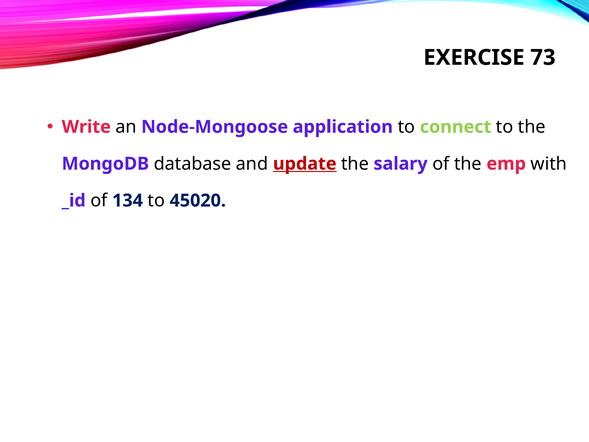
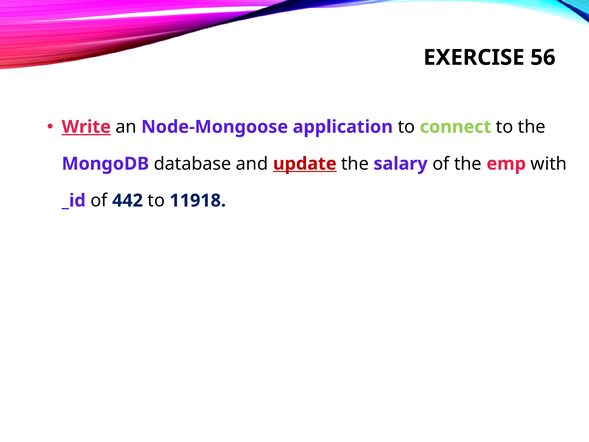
73: 73 -> 56 (543, 57)
Write underline: none -> present (86, 127)
134: 134 -> 442 (128, 200)
45020: 45020 -> 11918 (198, 200)
